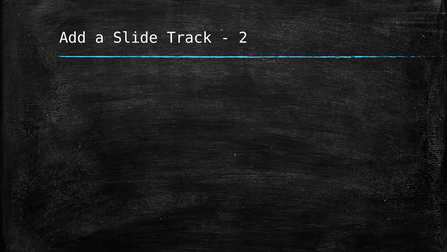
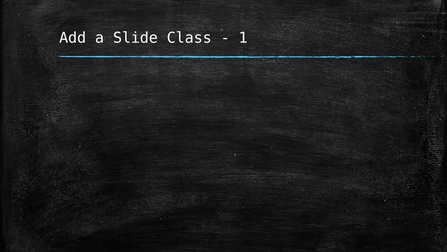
Track: Track -> Class (189, 38)
2: 2 -> 1 (243, 38)
